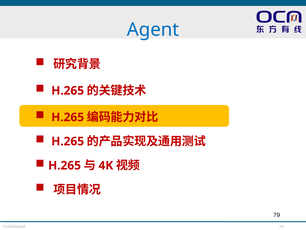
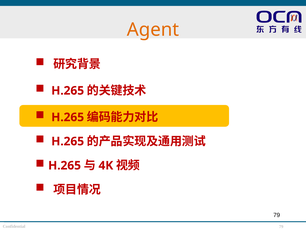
Agent colour: blue -> orange (153, 30)
